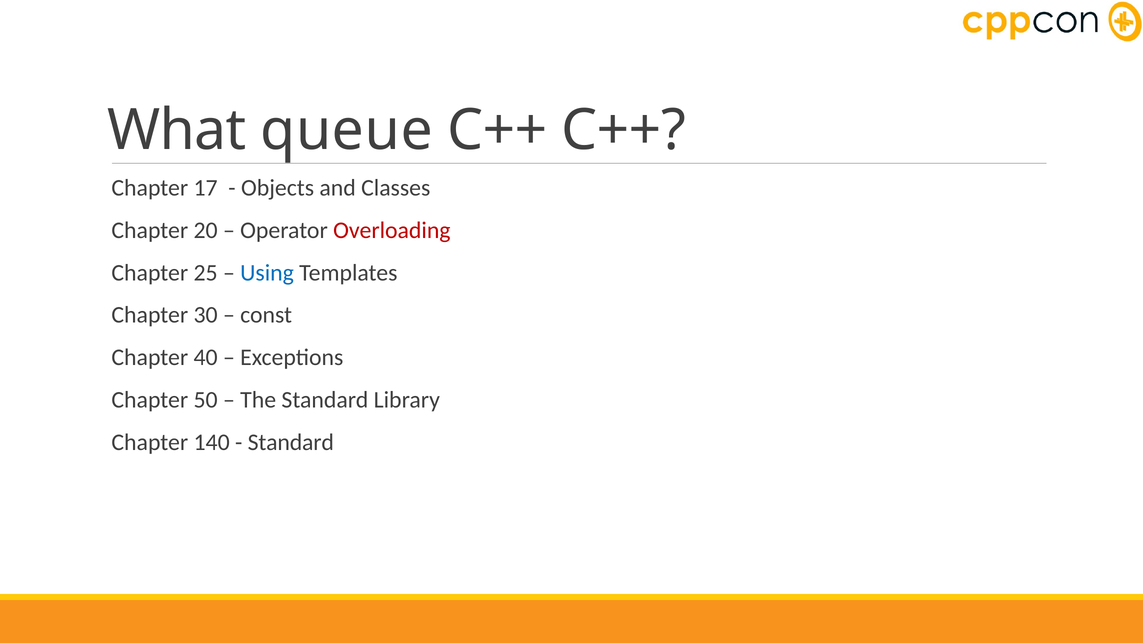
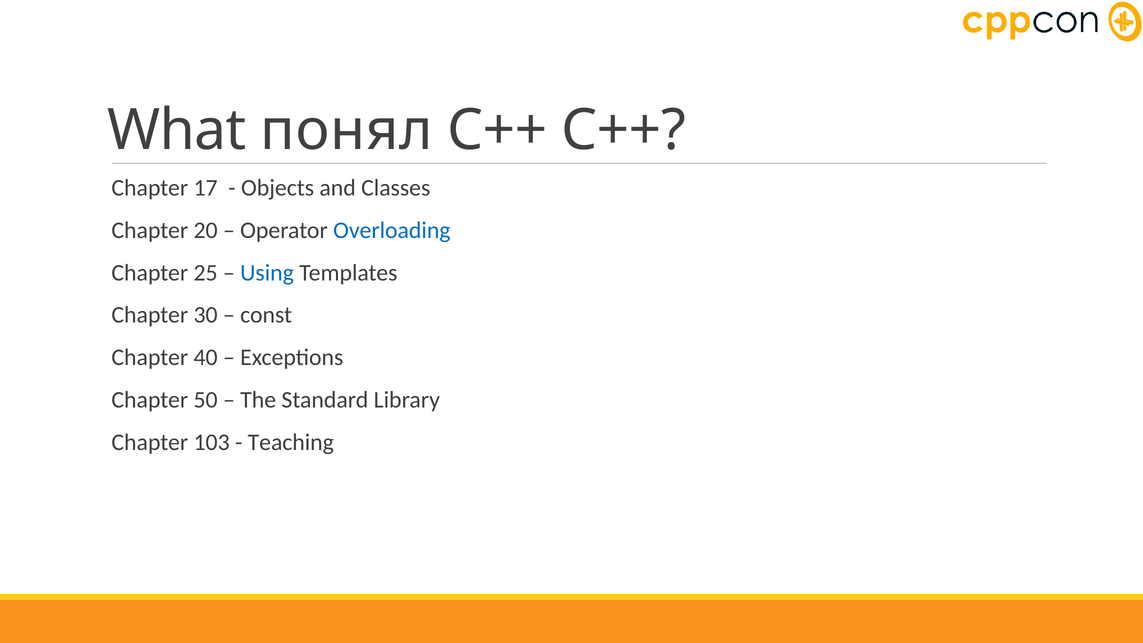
queue: queue -> понял (347, 130)
Overloading colour: red -> blue (392, 230)
140: 140 -> 103 (212, 442)
Standard: Standard -> Teaching (291, 442)
